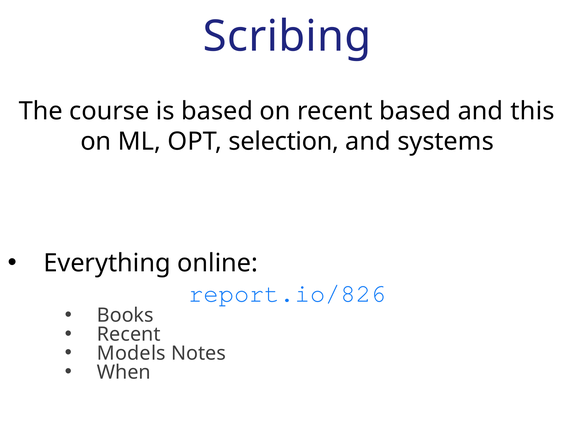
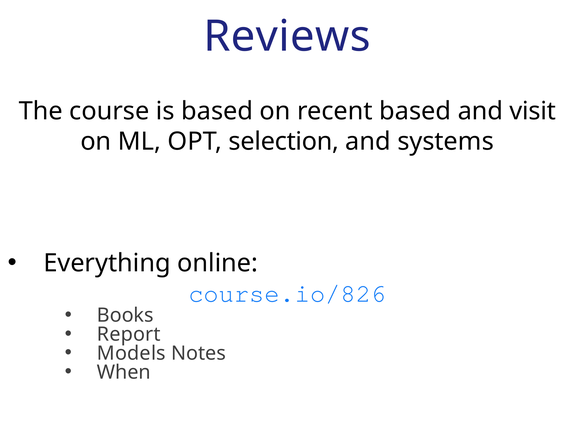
Scribing: Scribing -> Reviews (287, 37)
this: this -> visit (533, 111)
report.io/826: report.io/826 -> course.io/826 (287, 294)
Recent: Recent -> Report (129, 335)
